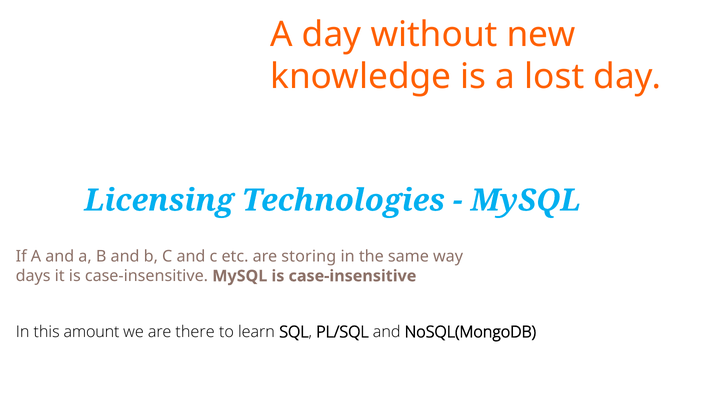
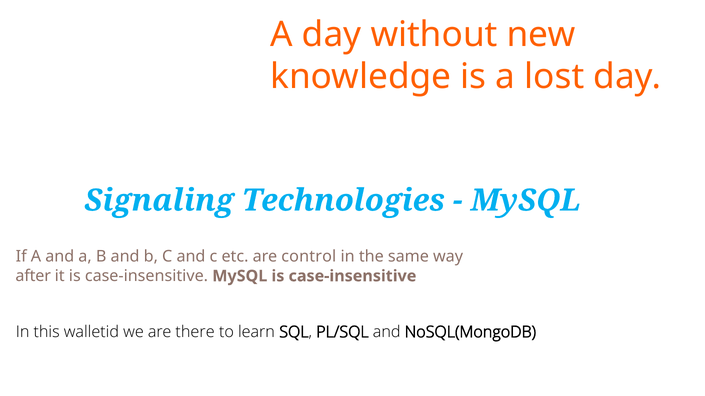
Licensing: Licensing -> Signaling (159, 201)
storing: storing -> control (309, 257)
days: days -> after (33, 276)
amount: amount -> walletid (91, 332)
